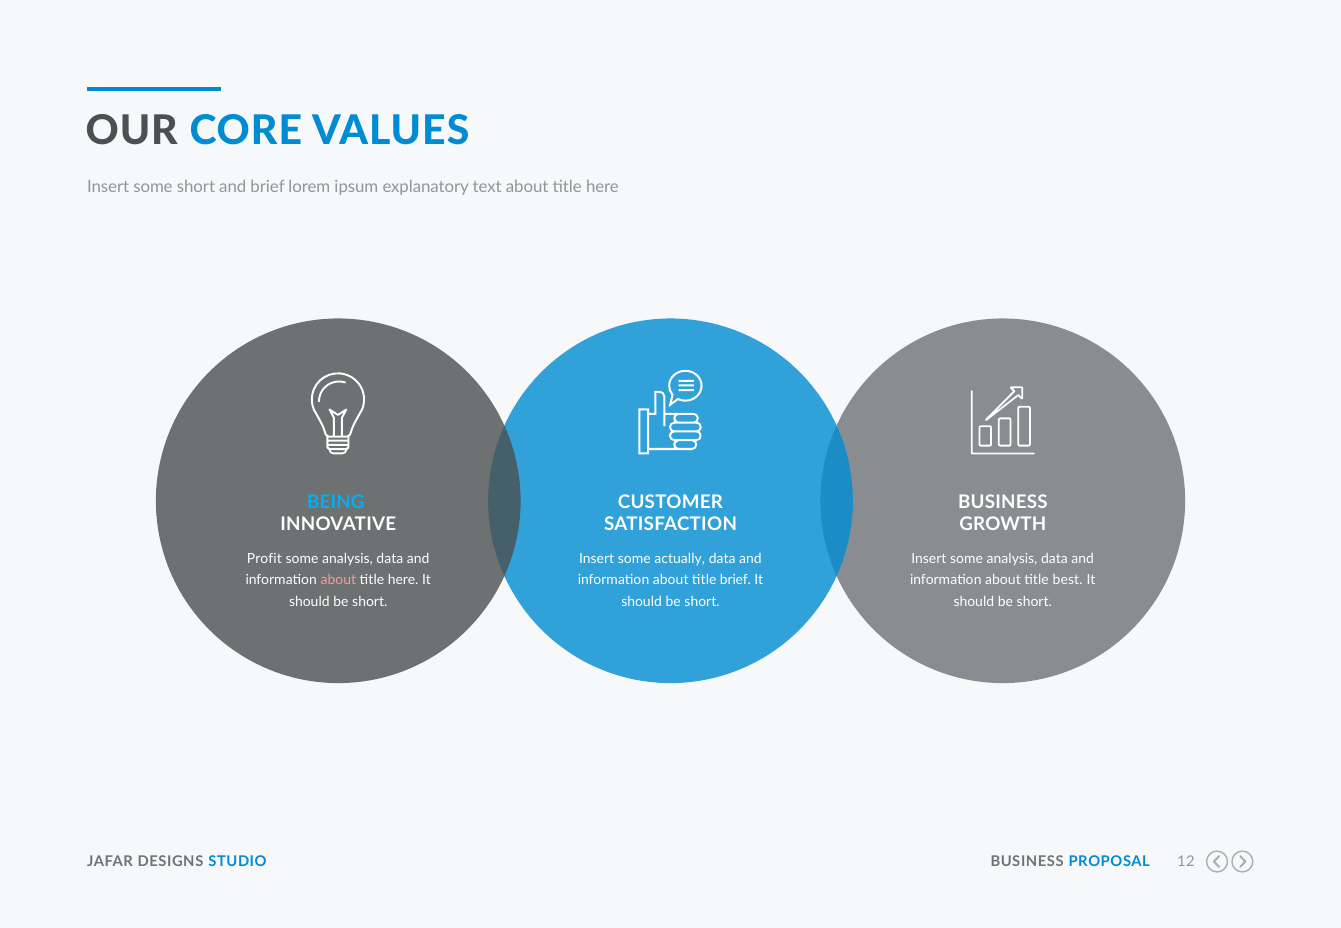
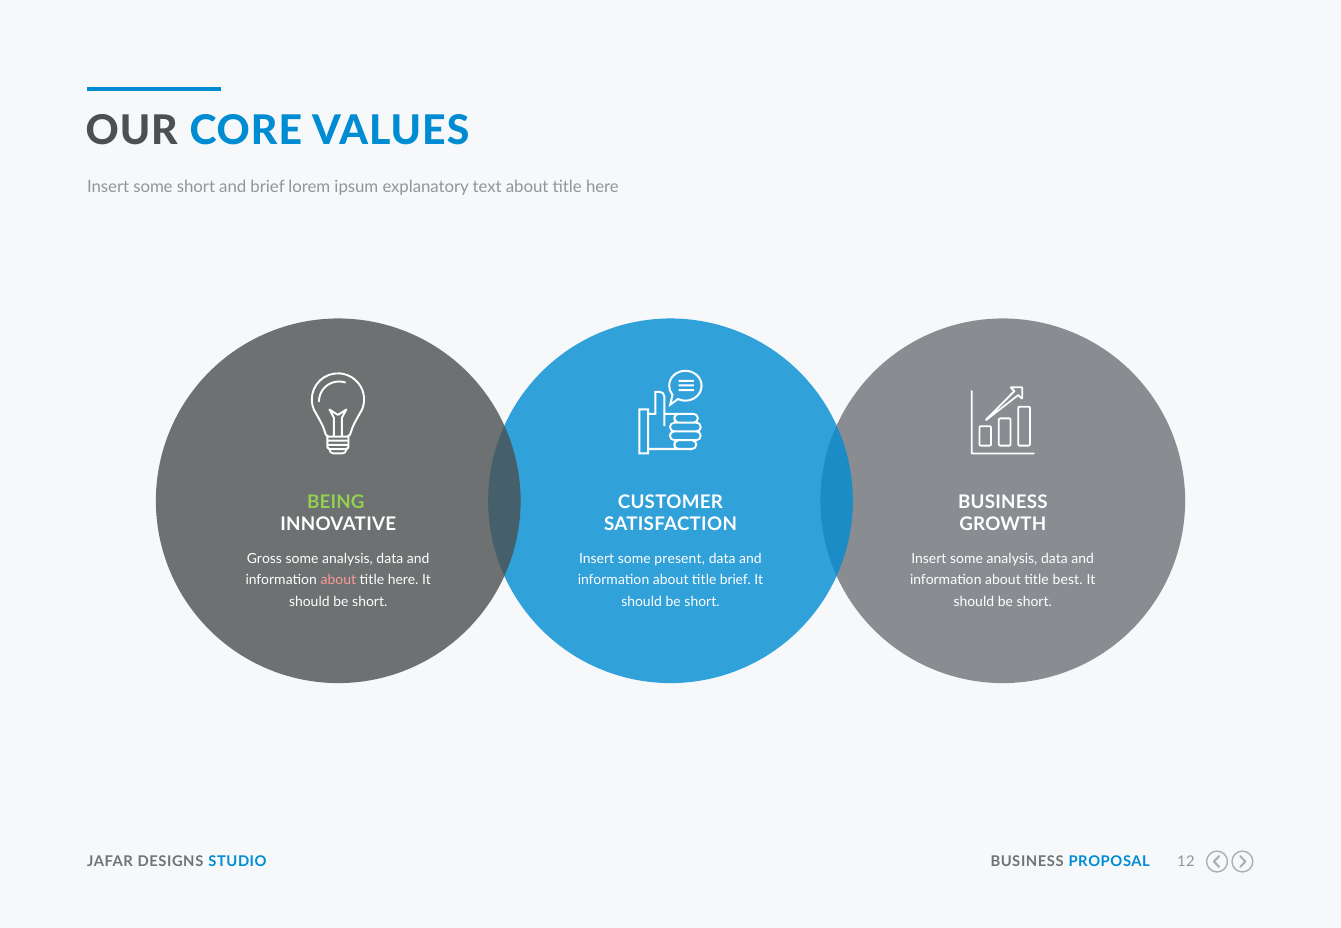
BEING colour: light blue -> light green (336, 502)
Profit: Profit -> Gross (264, 559)
actually: actually -> present (680, 559)
